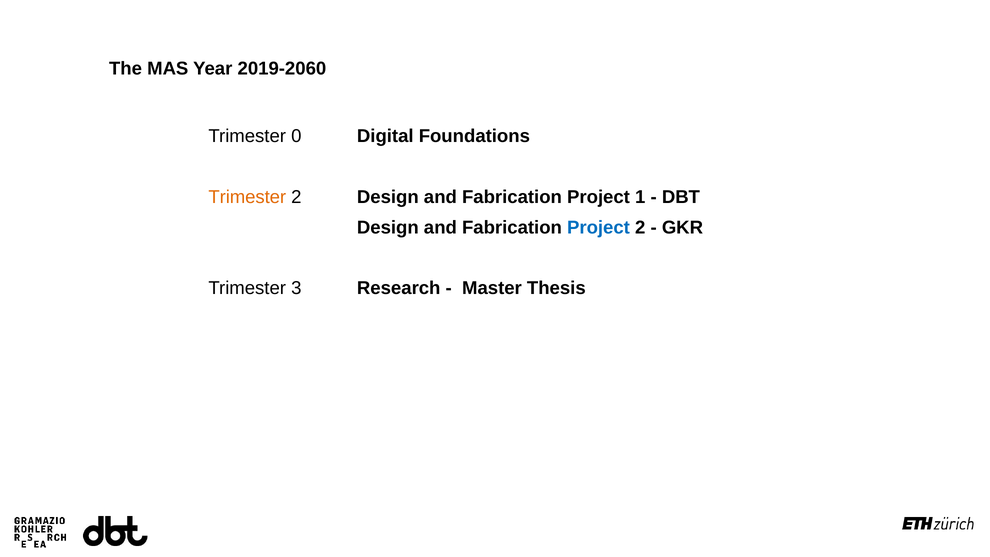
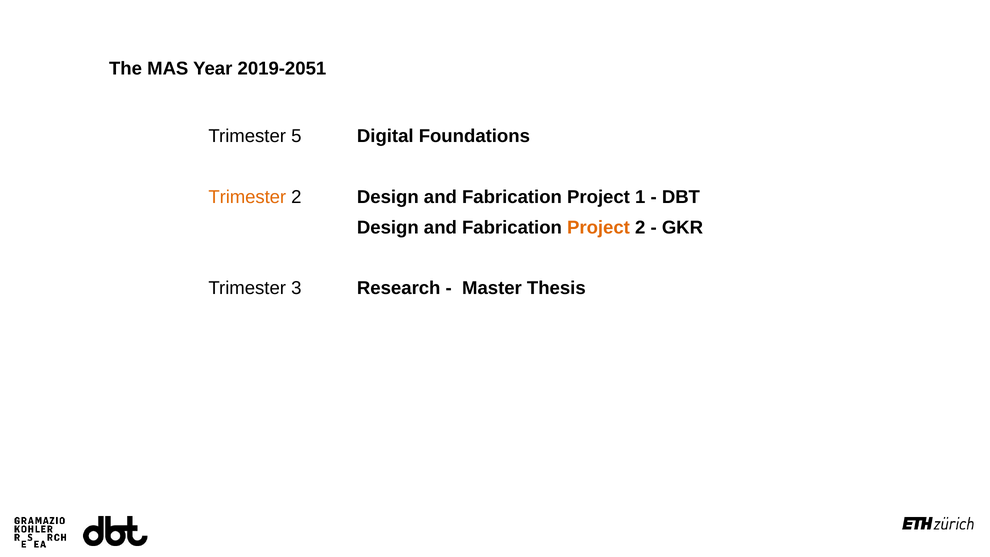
2019-2060: 2019-2060 -> 2019-2051 (282, 68)
0: 0 -> 5 (296, 136)
Project colour: blue -> orange (599, 227)
